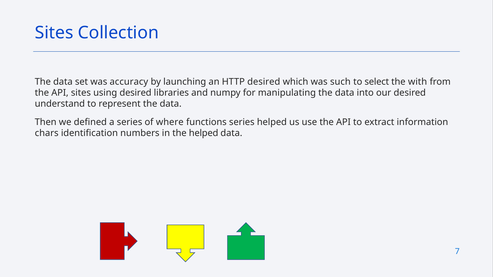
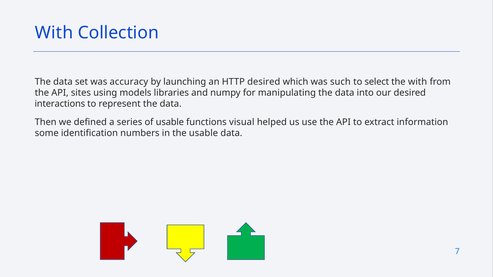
Sites: Sites -> With (54, 33)
using desired: desired -> models (135, 93)
understand: understand -> interactions (60, 104)
of where: where -> usable (170, 122)
functions series: series -> visual (242, 122)
chars: chars -> some (47, 133)
the helped: helped -> usable (204, 133)
